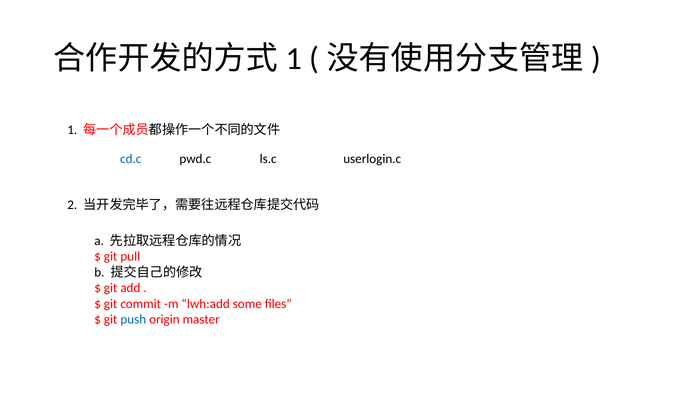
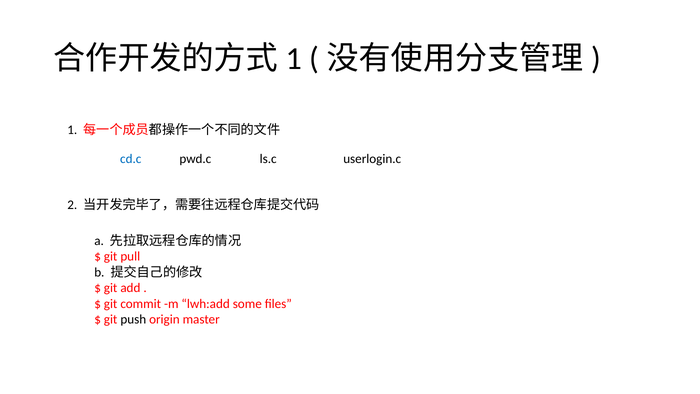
push colour: blue -> black (133, 319)
